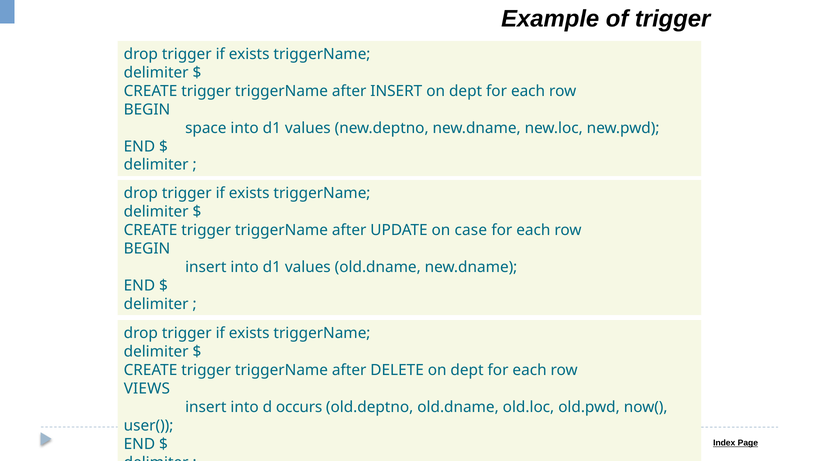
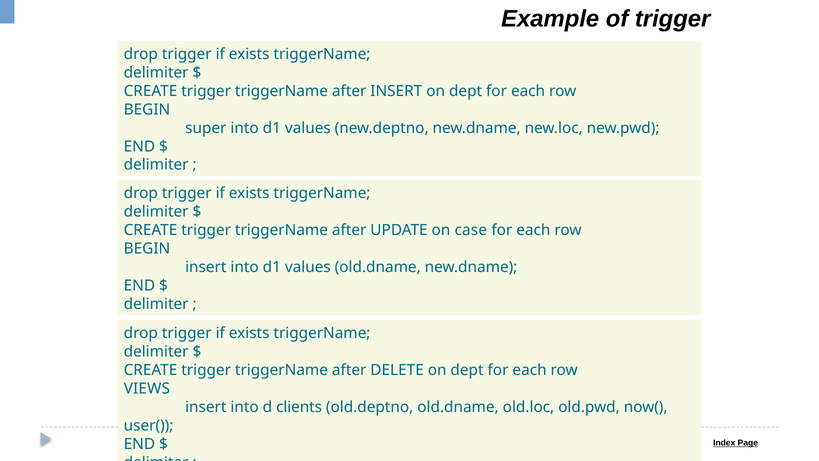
space: space -> super (206, 128)
occurs: occurs -> clients (299, 407)
